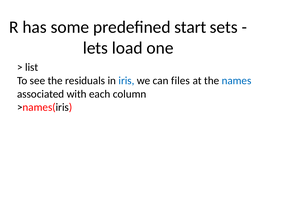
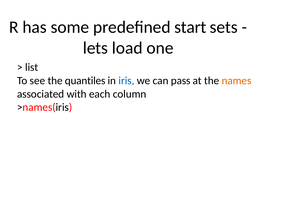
residuals: residuals -> quantiles (85, 81)
files: files -> pass (181, 81)
names colour: blue -> orange (237, 81)
